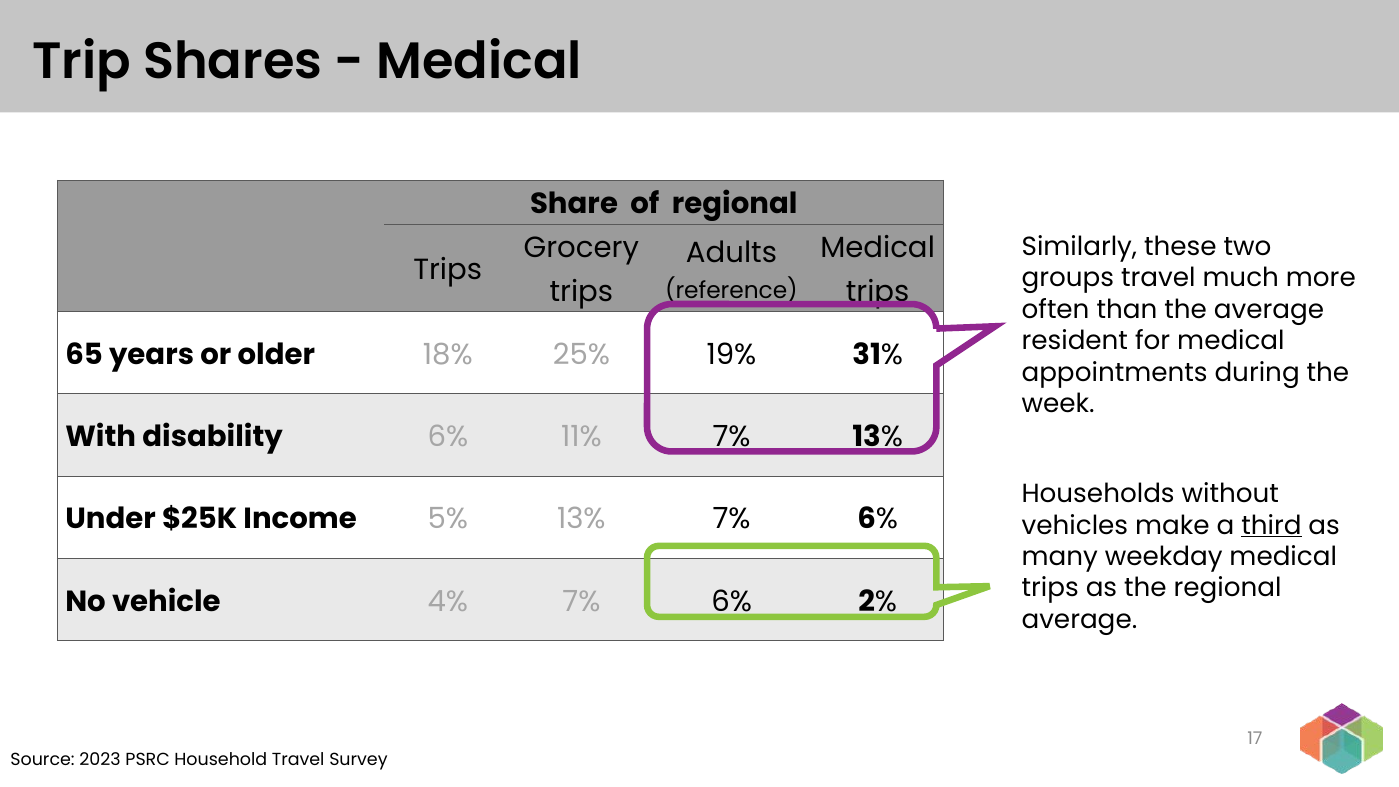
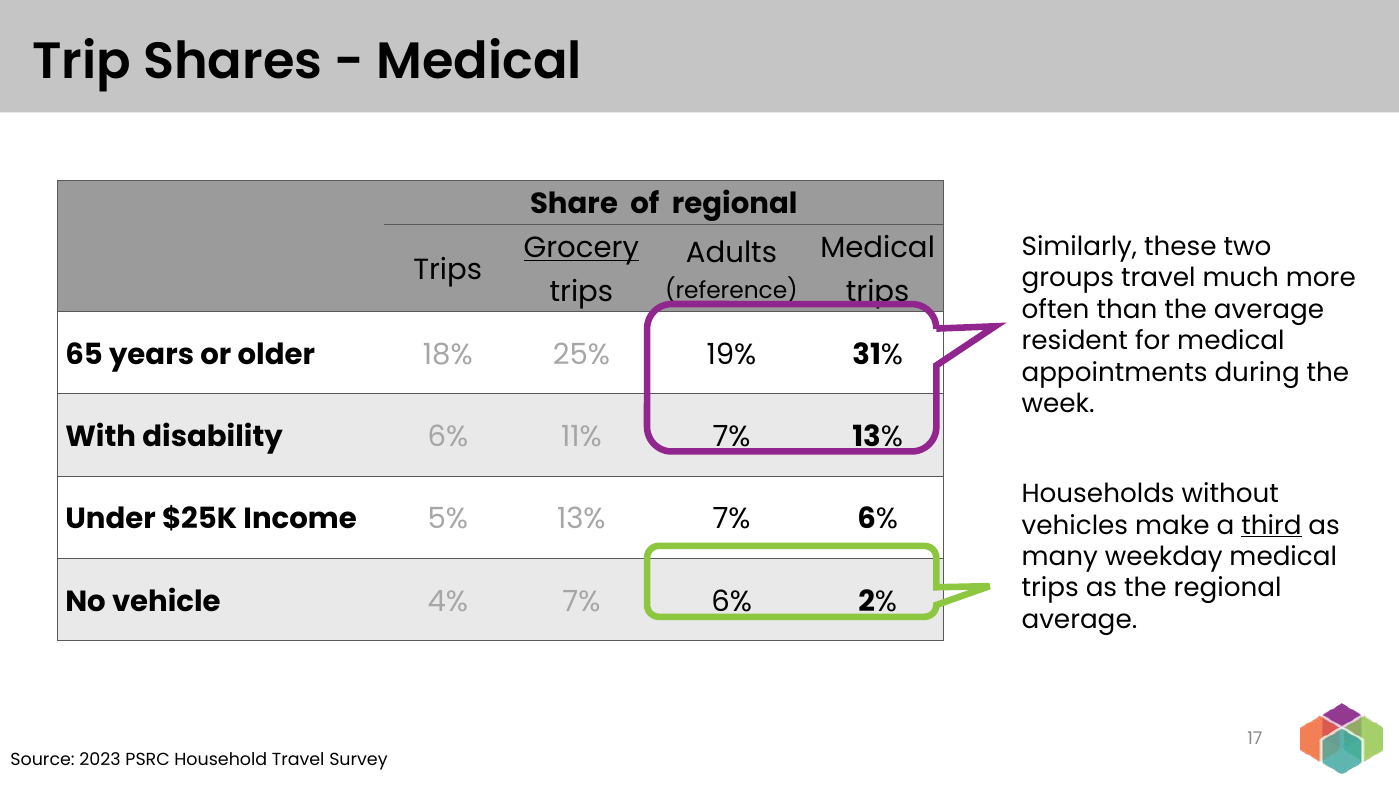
Grocery underline: none -> present (581, 248)
